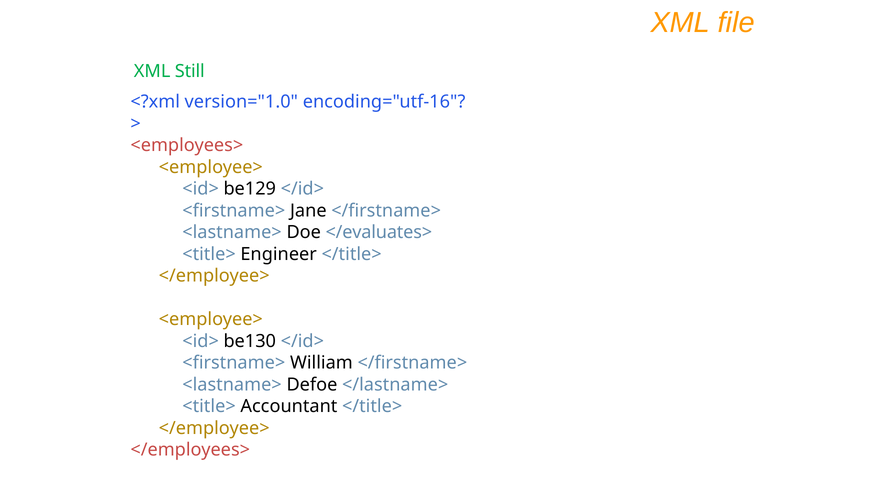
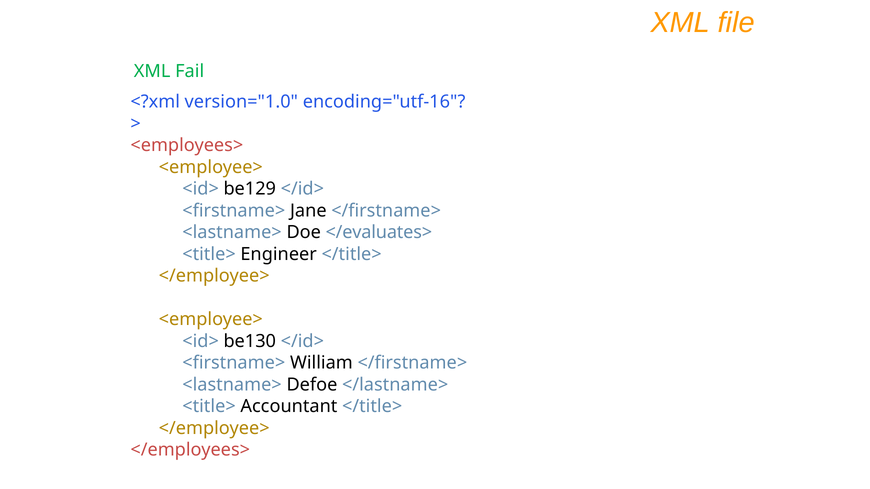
Still: Still -> Fail (190, 71)
